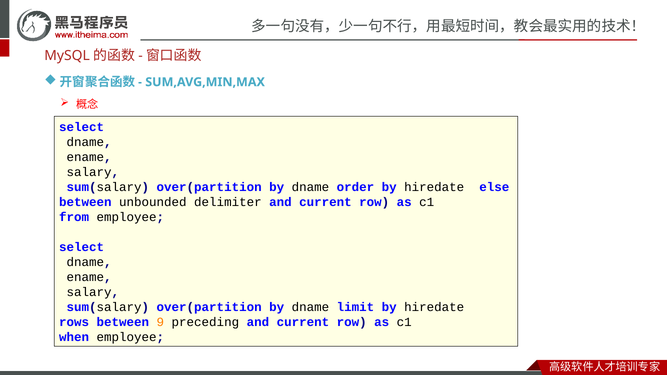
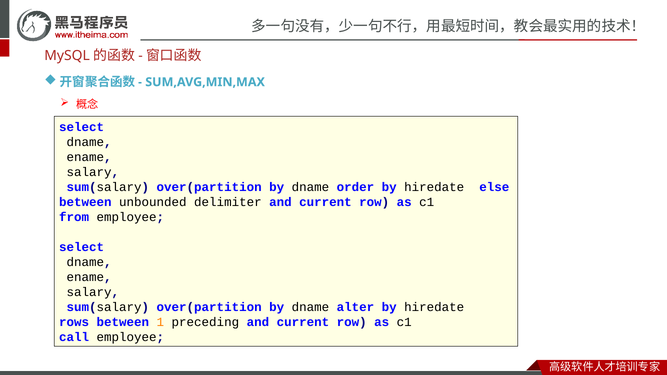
limit: limit -> alter (355, 307)
9: 9 -> 1 (160, 322)
when: when -> call (74, 337)
